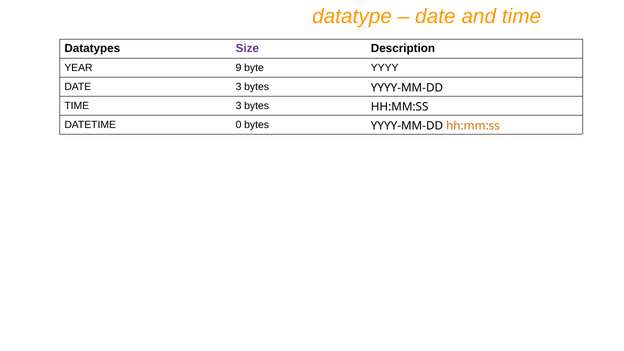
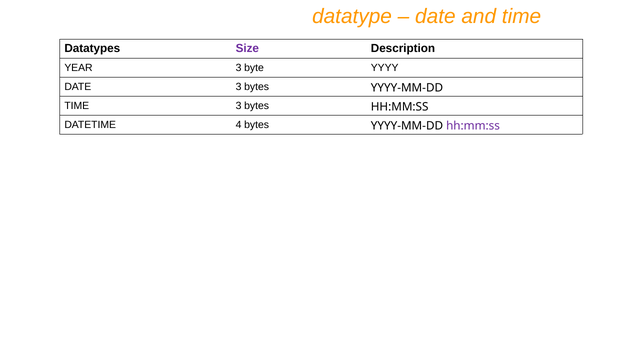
YEAR 9: 9 -> 3 (239, 68)
0: 0 -> 4 (239, 125)
hh:mm:ss colour: orange -> purple (473, 126)
